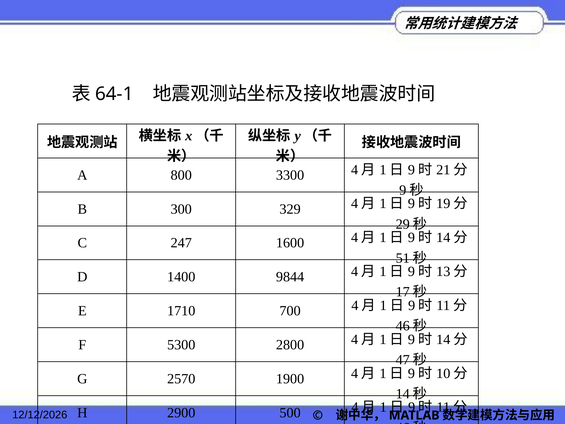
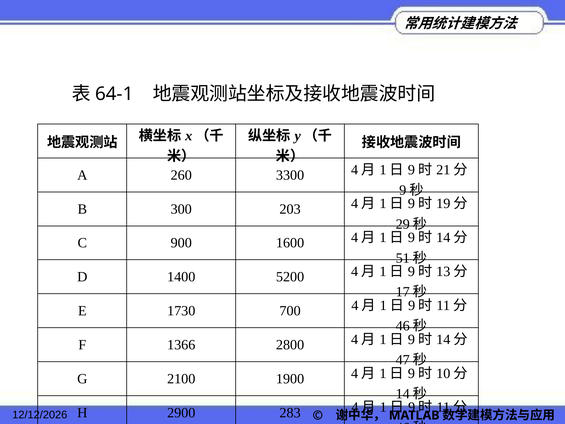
800: 800 -> 260 (181, 175)
329: 329 -> 203 (290, 209)
247: 247 -> 900 (181, 243)
9844: 9844 -> 5200 (290, 277)
1710: 1710 -> 1730 (181, 311)
5300: 5300 -> 1366 (181, 345)
2570: 2570 -> 2100 (181, 379)
500: 500 -> 283 (290, 412)
